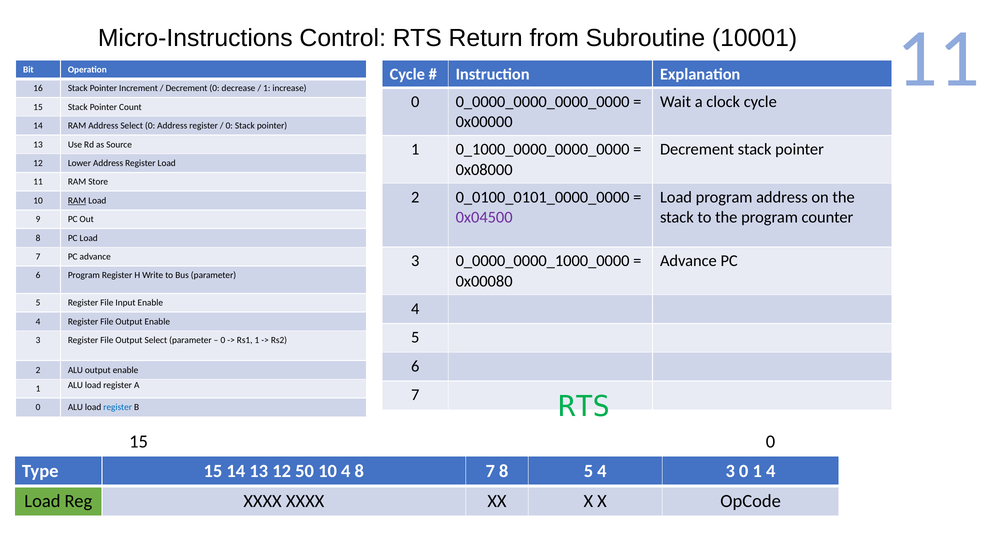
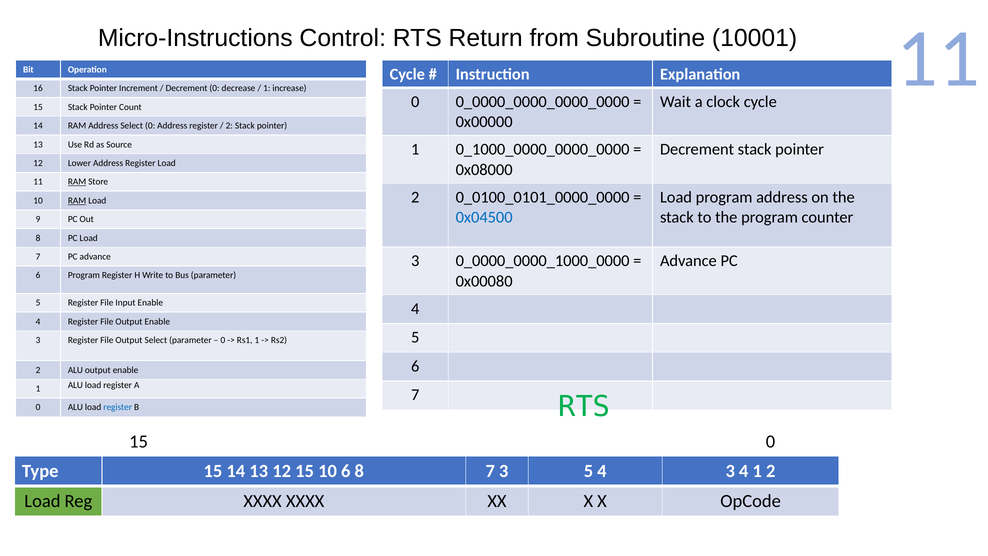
0: 0 -> 2 (229, 126)
RAM underline: none -> present (77, 182)
0x04500 colour: purple -> blue (484, 217)
12 50: 50 -> 15 (305, 471)
10 4: 4 -> 6 (346, 471)
7 8: 8 -> 3 (504, 471)
3 0: 0 -> 4 (744, 471)
1 4: 4 -> 2 (771, 471)
